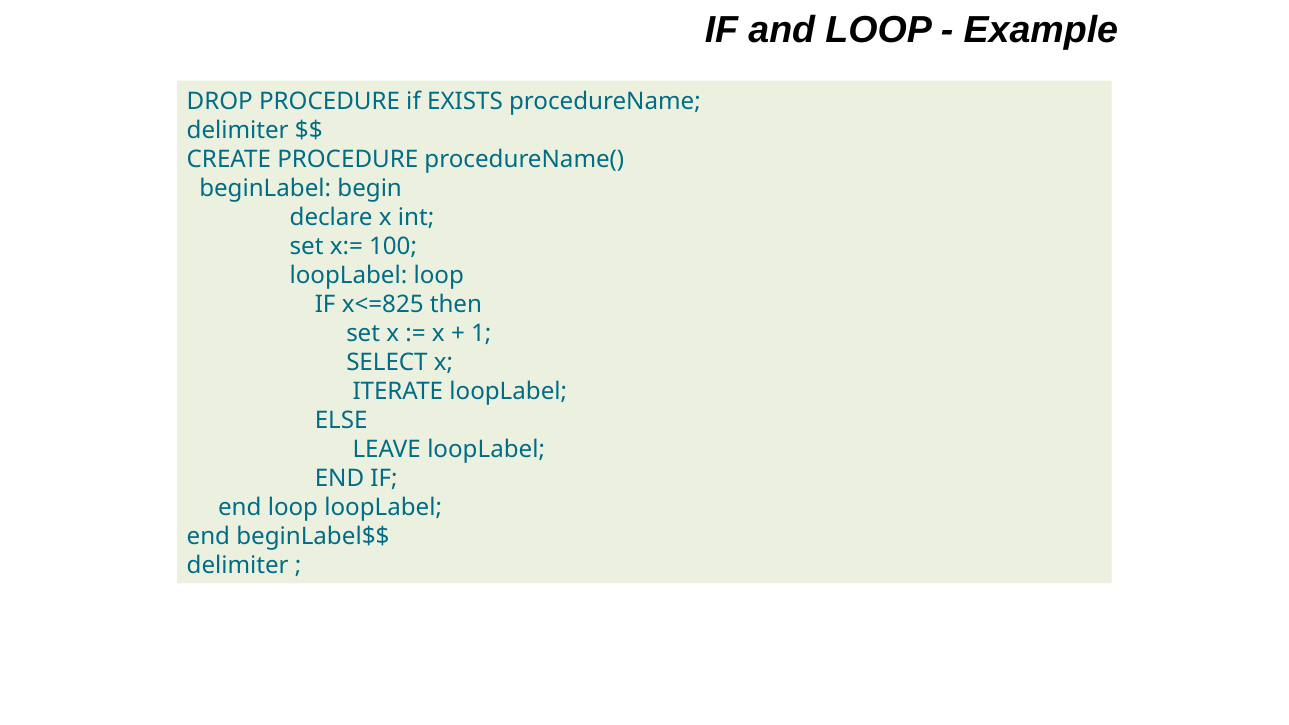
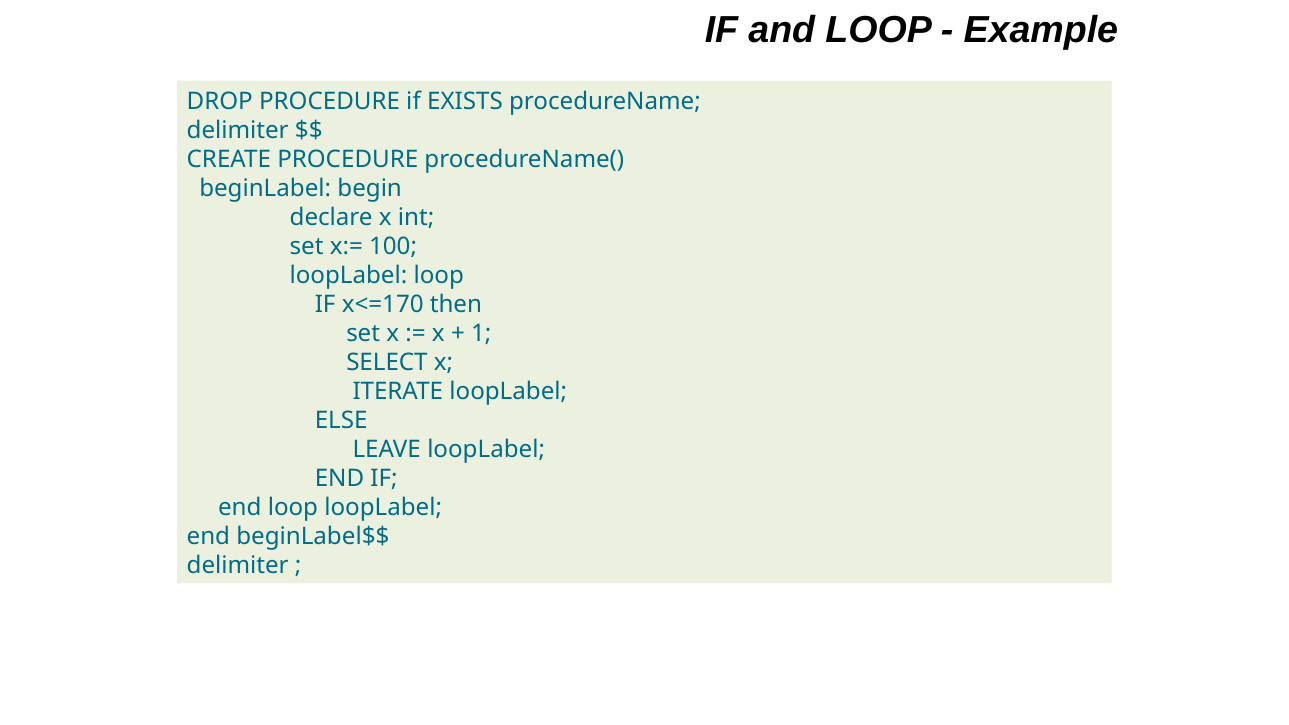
x<=825: x<=825 -> x<=170 (383, 305)
